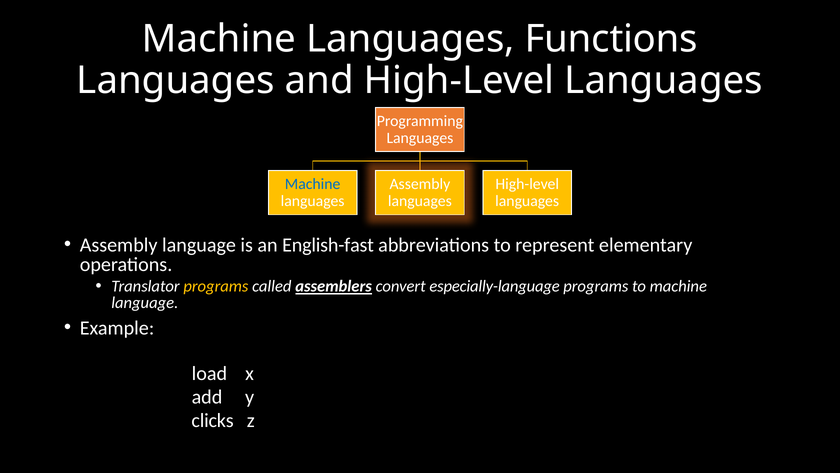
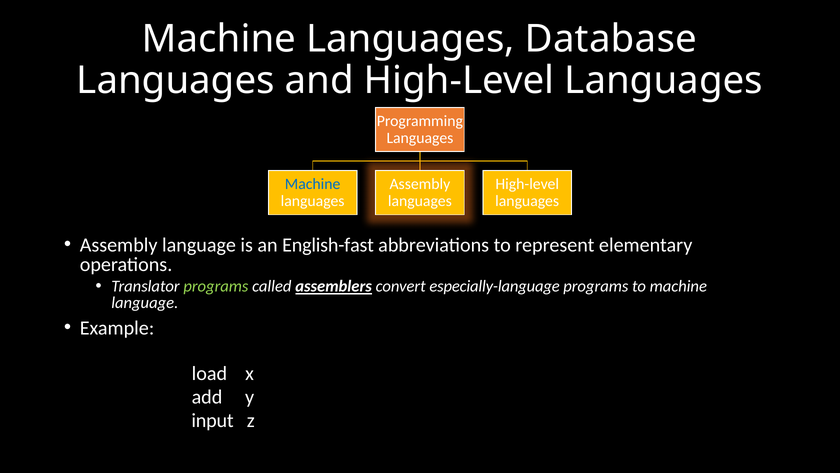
Functions: Functions -> Database (611, 39)
programs colour: yellow -> light green (216, 286)
clicks: clicks -> input (213, 420)
